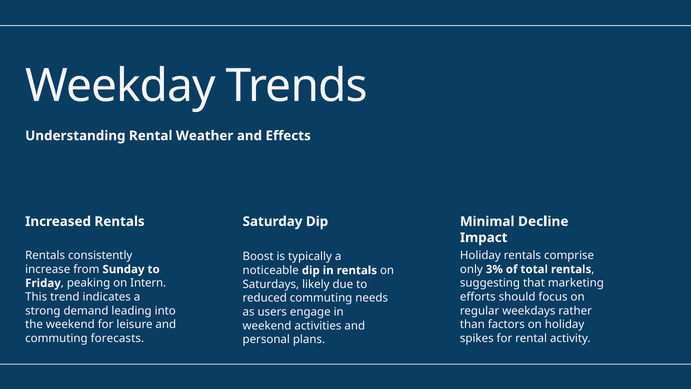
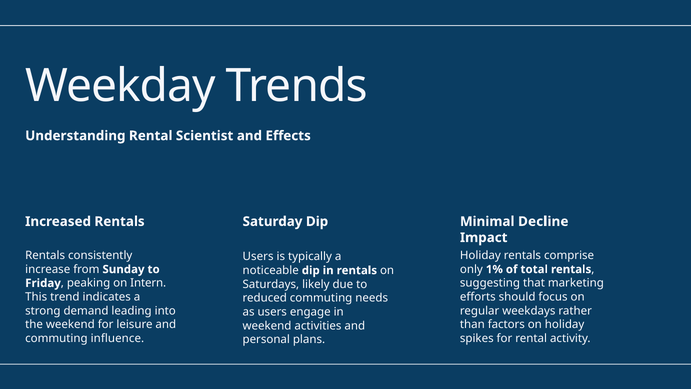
Weather: Weather -> Scientist (205, 136)
Boost: Boost -> Users (258, 256)
3%: 3% -> 1% (494, 269)
forecasts: forecasts -> influence (117, 338)
